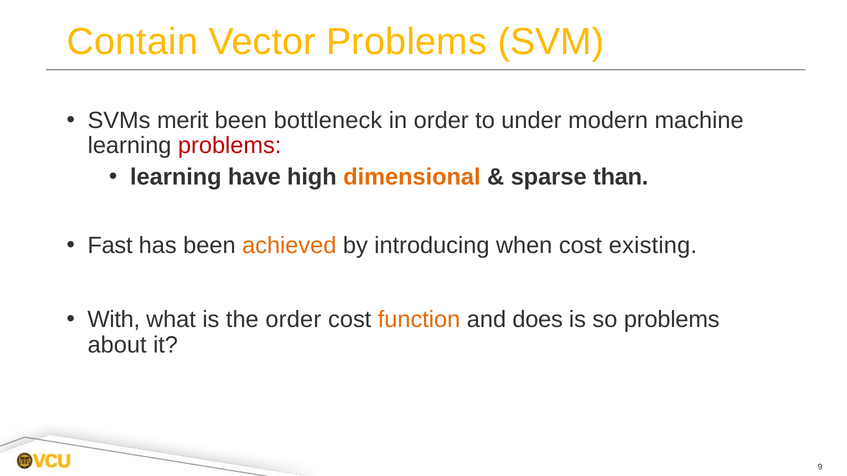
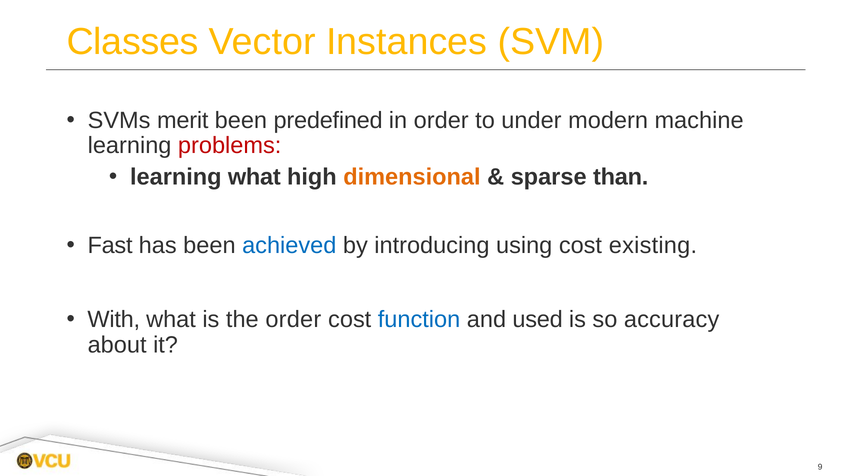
Contain: Contain -> Classes (133, 42)
Vector Problems: Problems -> Instances (407, 42)
bottleneck: bottleneck -> predefined (328, 120)
learning have: have -> what (254, 177)
achieved colour: orange -> blue (289, 246)
when: when -> using (524, 246)
function colour: orange -> blue (419, 320)
does: does -> used (538, 320)
so problems: problems -> accuracy (672, 320)
